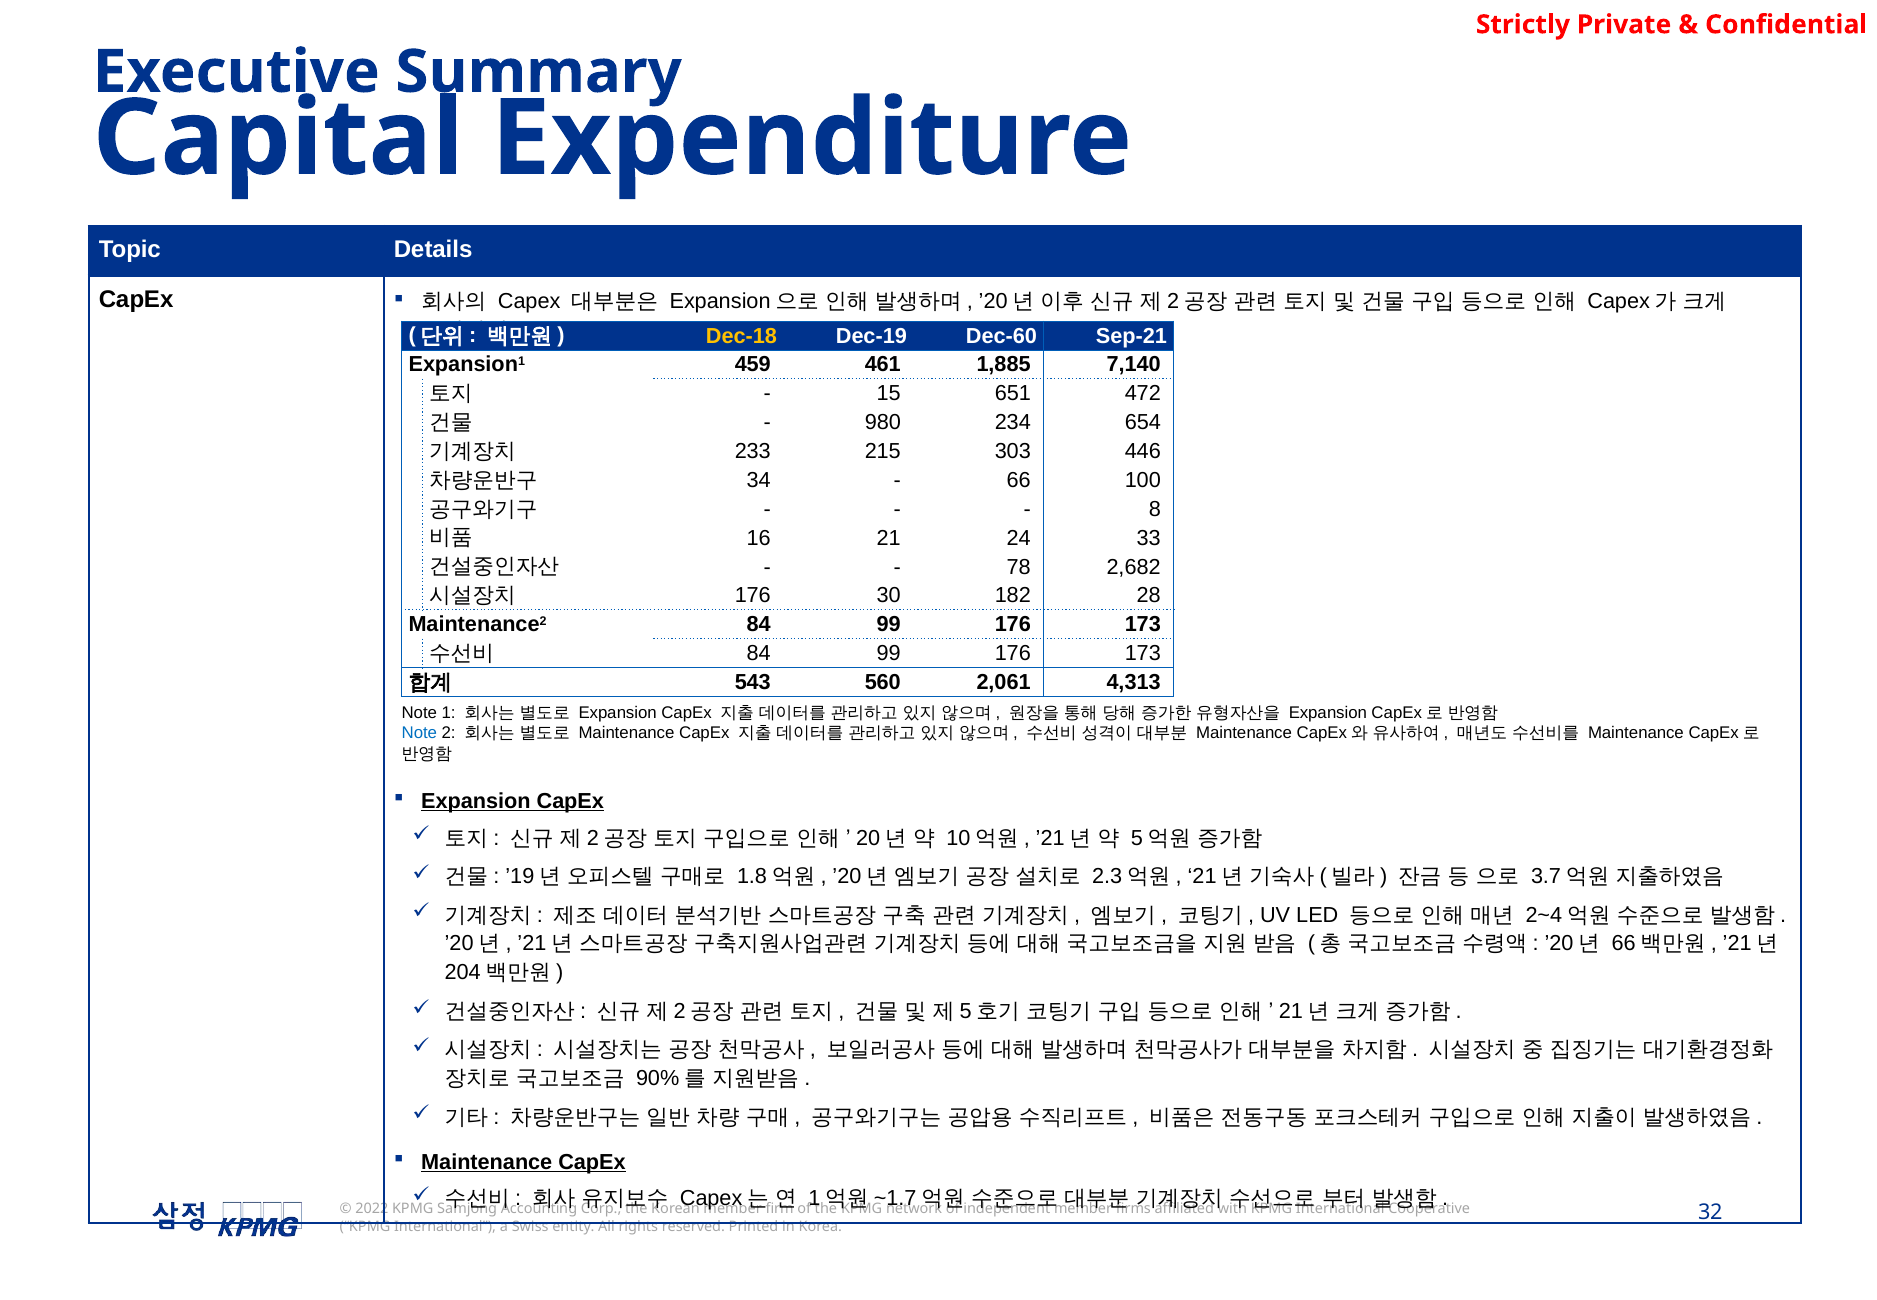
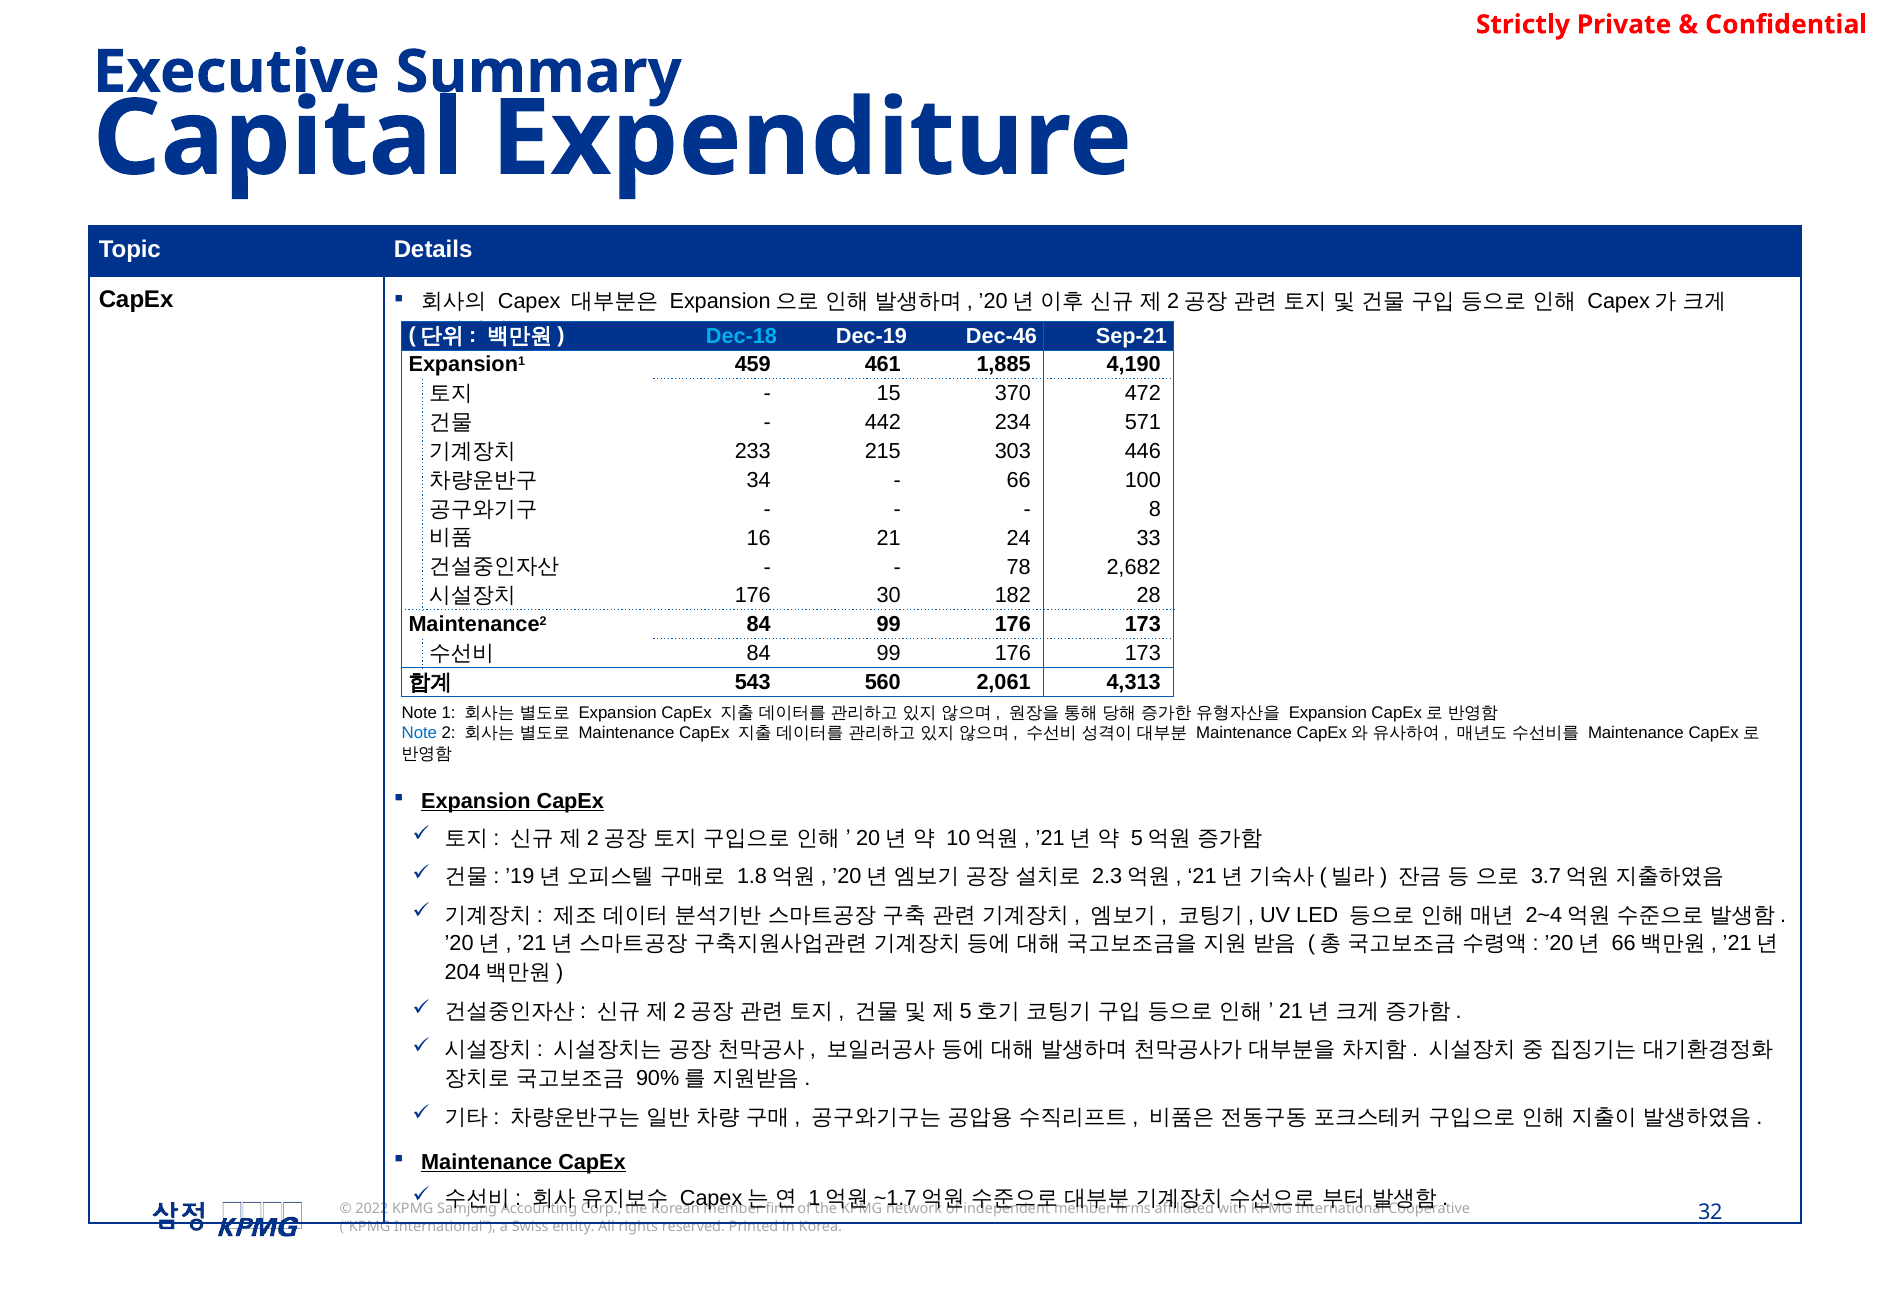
Dec-18 colour: yellow -> light blue (741, 336)
Dec-60: Dec-60 -> Dec-46 (1001, 336)
7,140: 7,140 -> 4,190 (1134, 365)
651: 651 -> 370 (1013, 394)
980: 980 -> 442 (883, 422)
654: 654 -> 571 (1143, 422)
